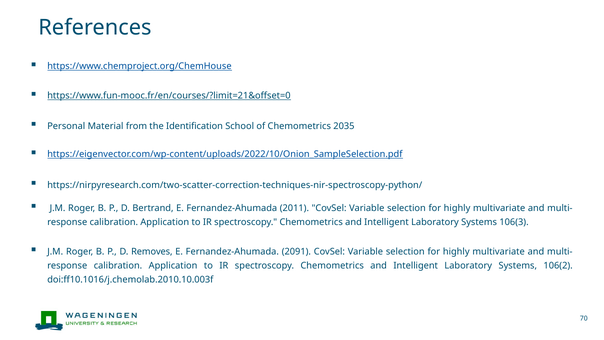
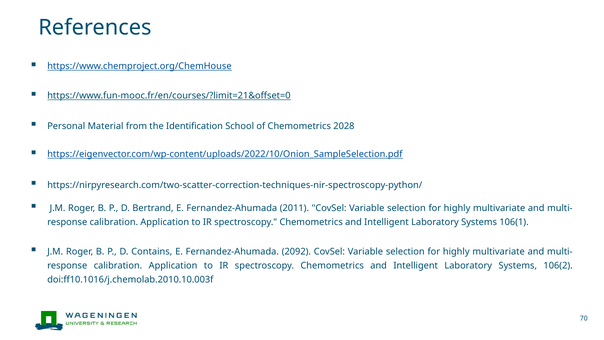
2035: 2035 -> 2028 (344, 126)
106(3: 106(3 -> 106(1 (514, 222)
Removes: Removes -> Contains (152, 252)
2091: 2091 -> 2092 (296, 252)
